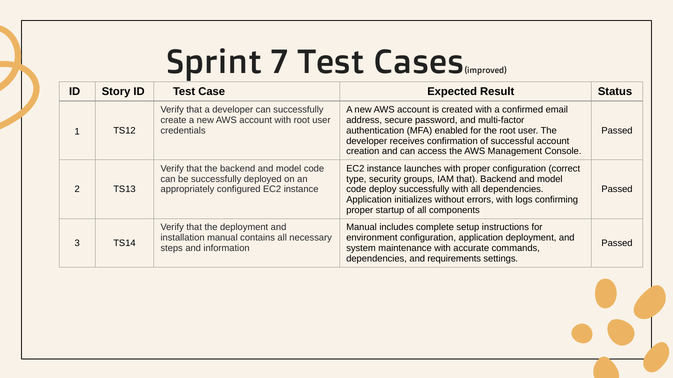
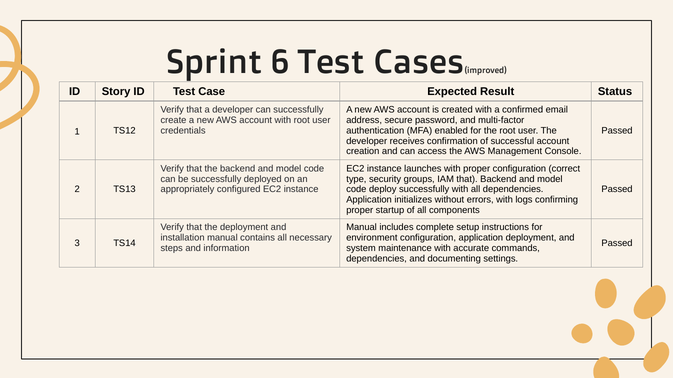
7: 7 -> 6 (280, 62)
requirements: requirements -> documenting (454, 259)
